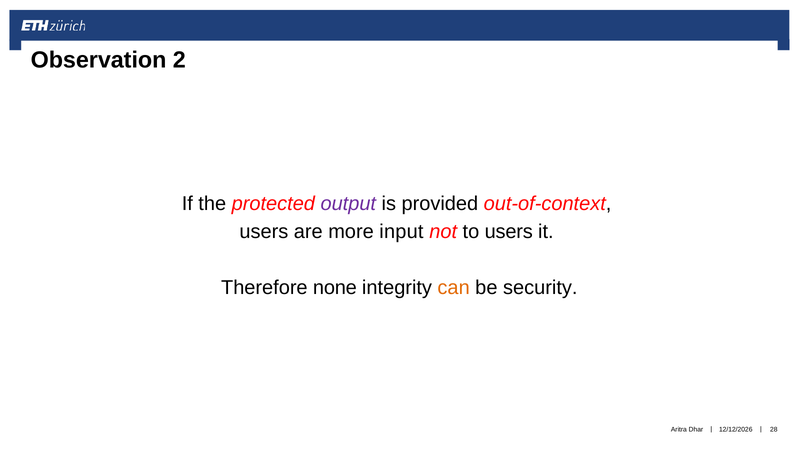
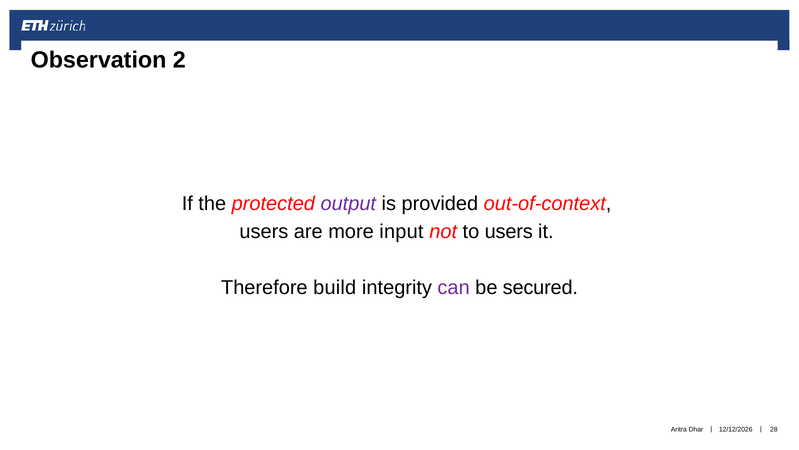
none: none -> build (335, 288)
can colour: orange -> purple (454, 288)
security: security -> secured (540, 288)
